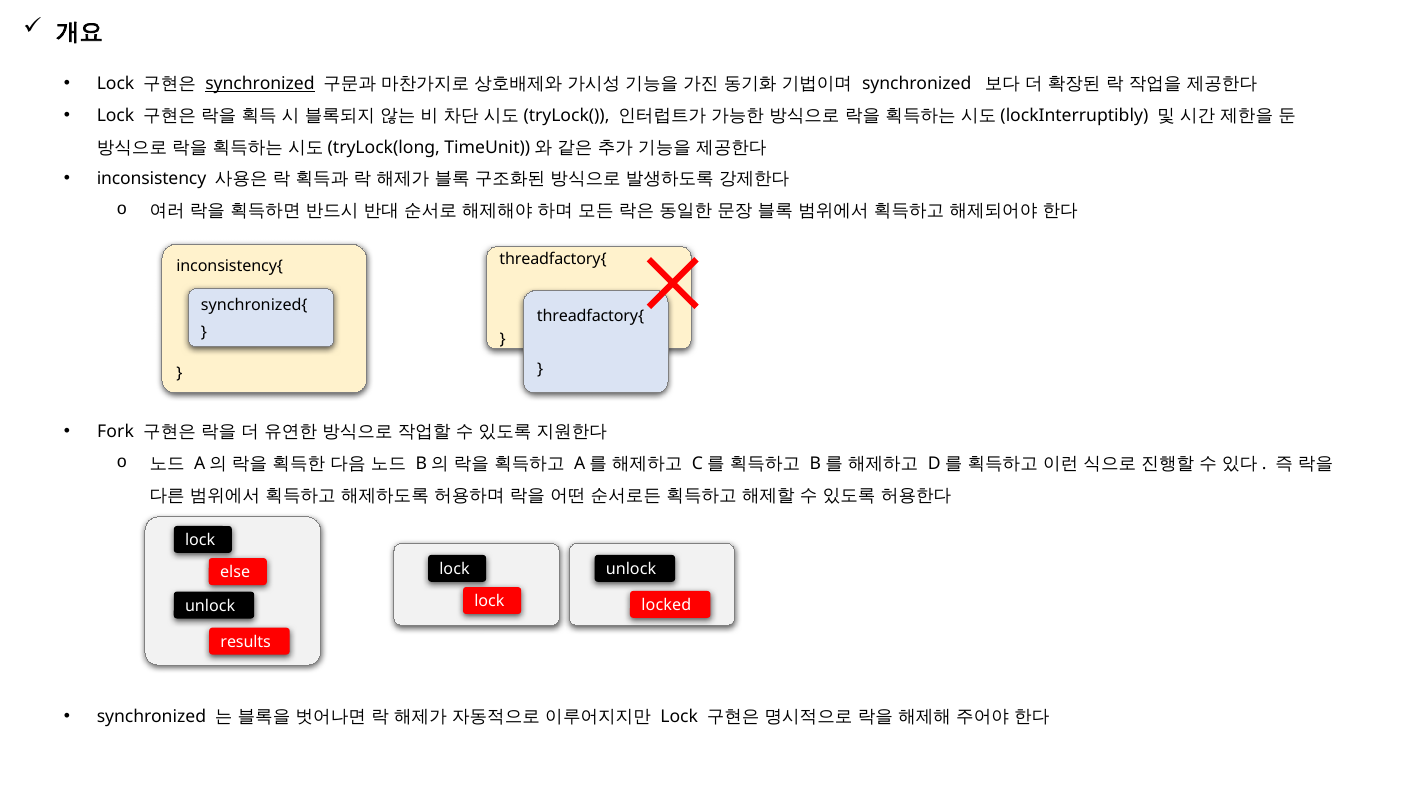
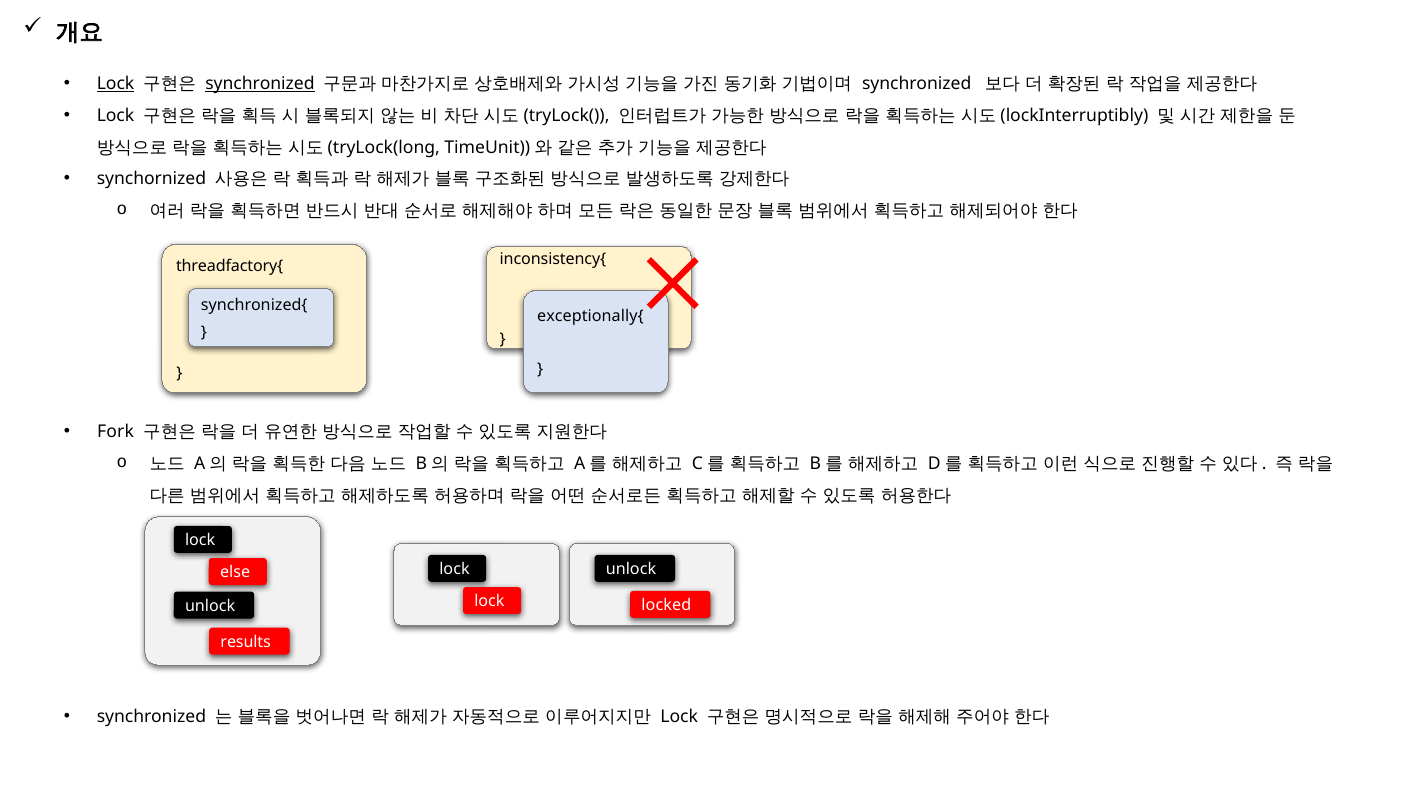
Lock underline: none -> present (116, 84)
inconsistency: inconsistency -> synchornized (151, 179)
threadfactory{: threadfactory{ -> inconsistency{ (553, 259)
inconsistency{: inconsistency{ -> threadfactory{ (230, 267)
threadfactory{: threadfactory{ -> exceptionally{ (590, 316)
